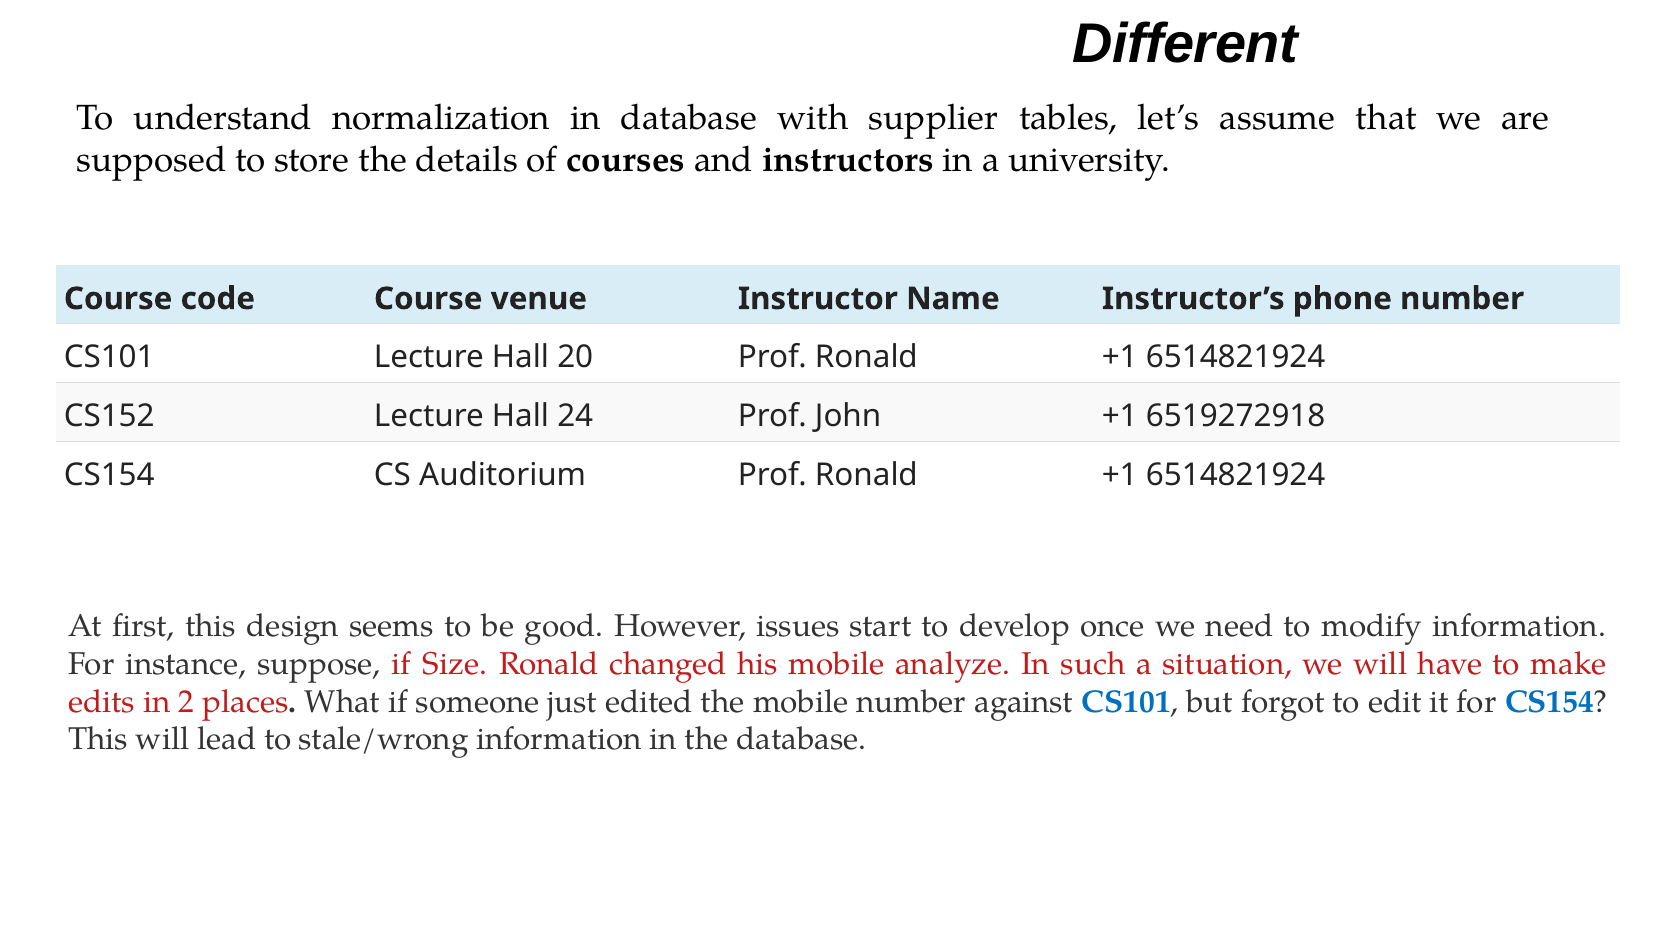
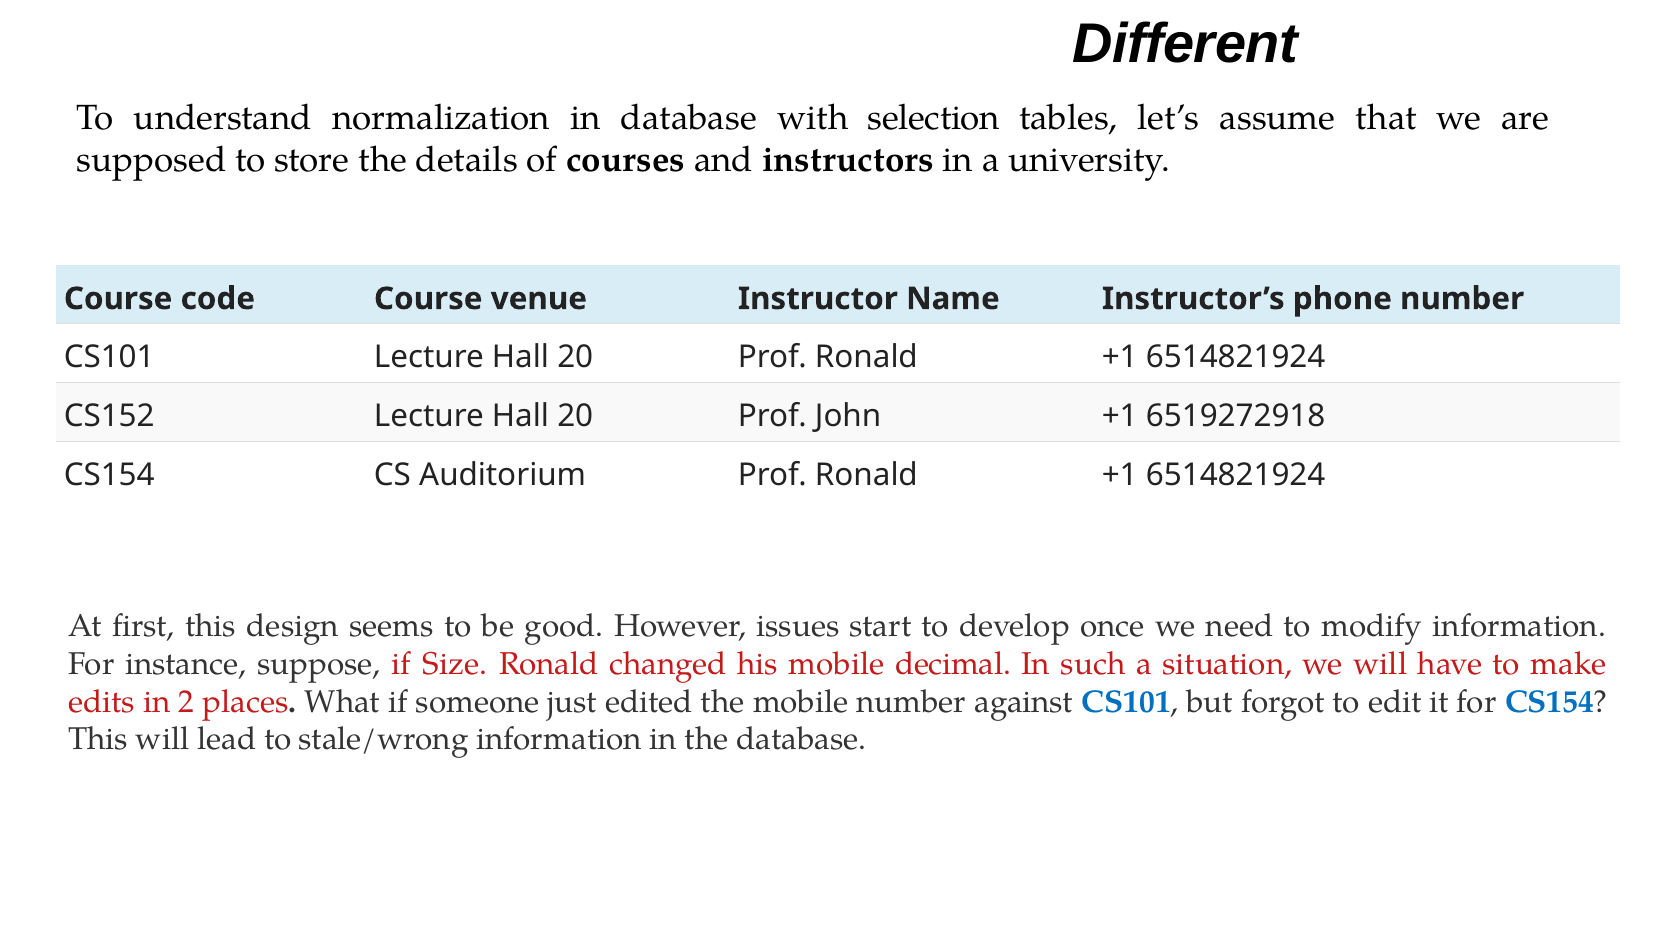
supplier: supplier -> selection (934, 118)
CS152 Lecture Hall 24: 24 -> 20 (575, 416)
analyze: analyze -> decimal (953, 664)
